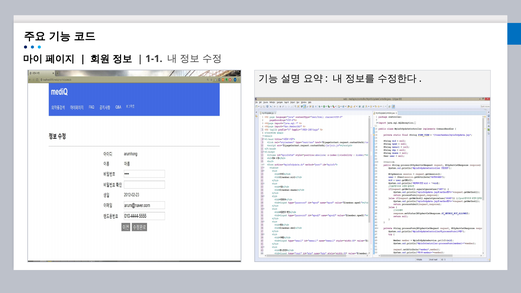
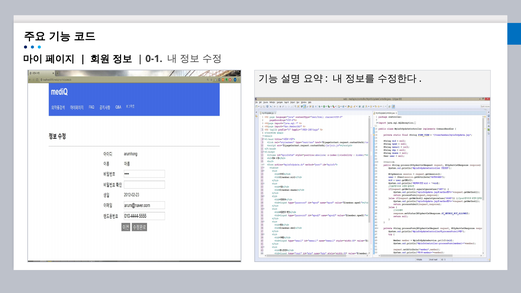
1-1: 1-1 -> 0-1 (154, 59)
